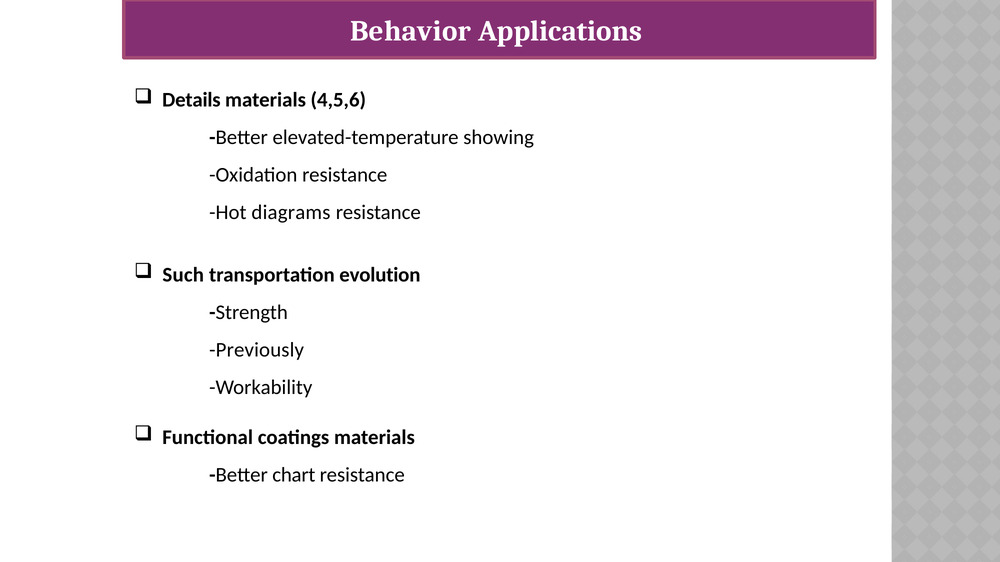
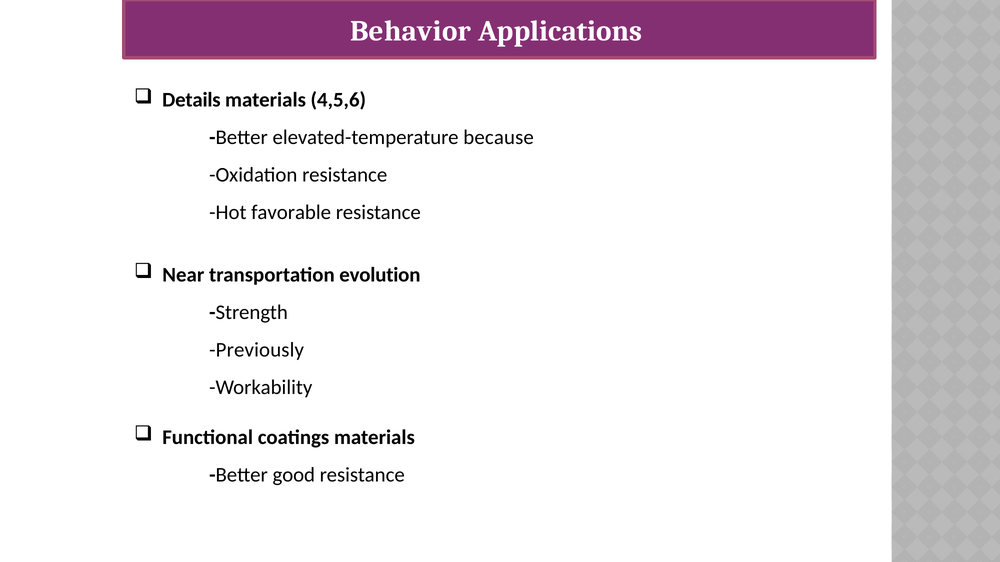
showing: showing -> because (499, 138)
diagrams: diagrams -> favorable (291, 213)
Such: Such -> Near (183, 275)
chart: chart -> good (294, 475)
